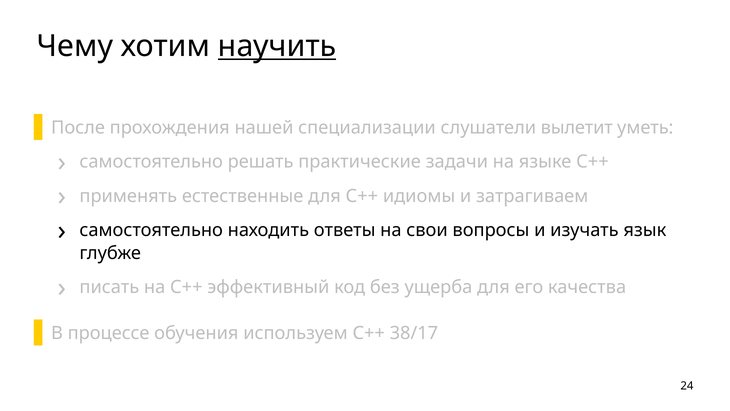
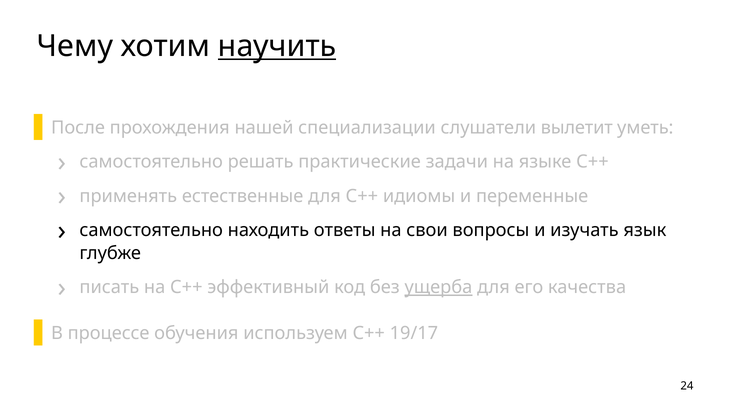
затрагиваем: затрагиваем -> переменные (532, 196)
ущерба underline: none -> present (438, 287)
38/17: 38/17 -> 19/17 (414, 333)
